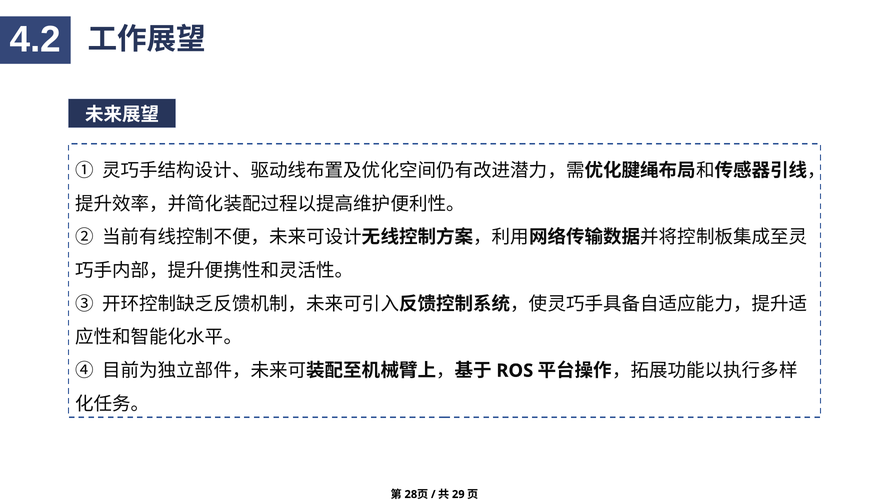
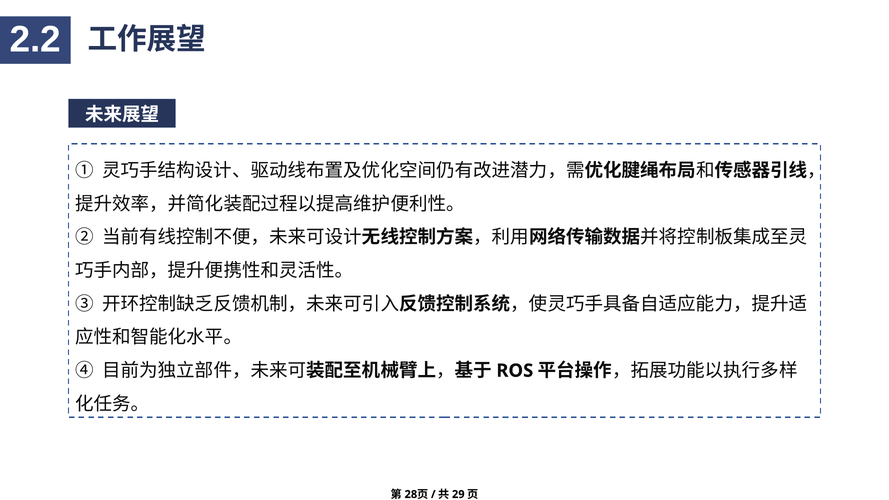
4.2: 4.2 -> 2.2 (35, 39)
